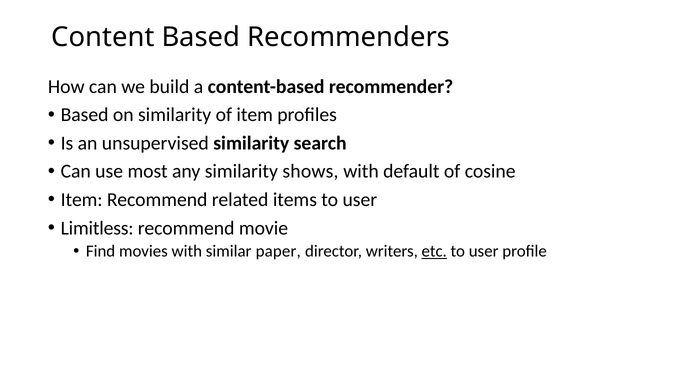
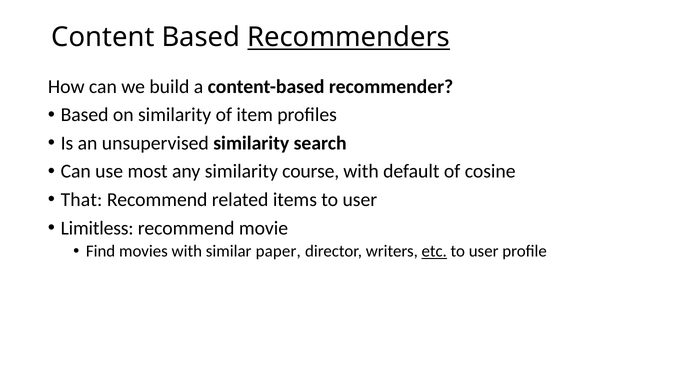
Recommenders underline: none -> present (349, 37)
shows: shows -> course (311, 171)
Item: Item -> That (82, 200)
